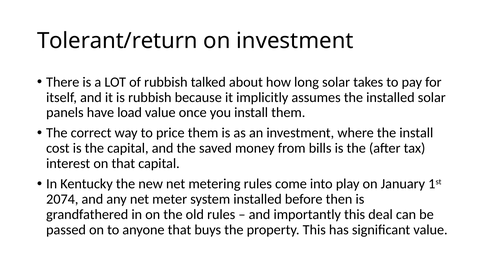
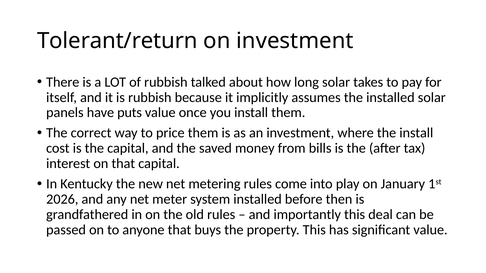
load: load -> puts (130, 113)
2074: 2074 -> 2026 (62, 199)
